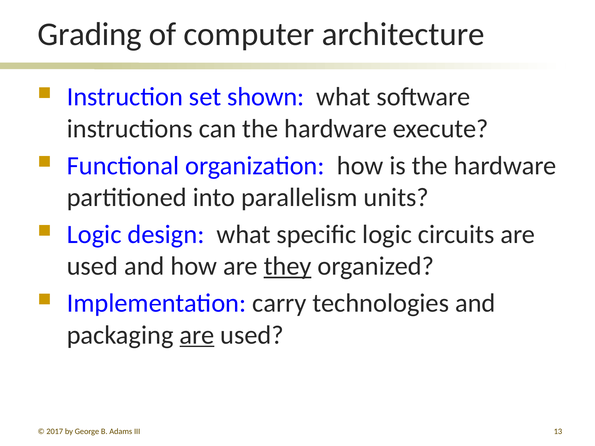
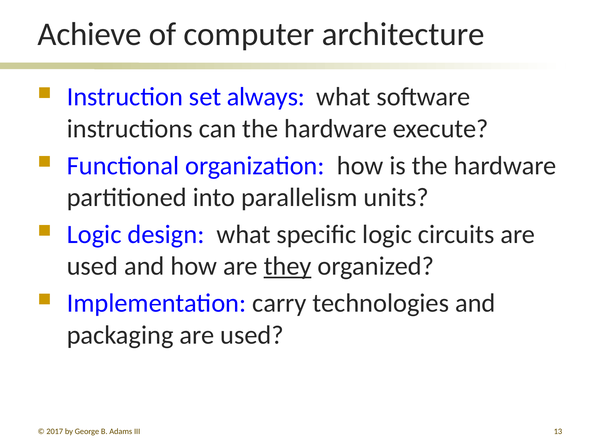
Grading: Grading -> Achieve (90, 34)
shown: shown -> always (266, 97)
are underline: present -> none (197, 335)
